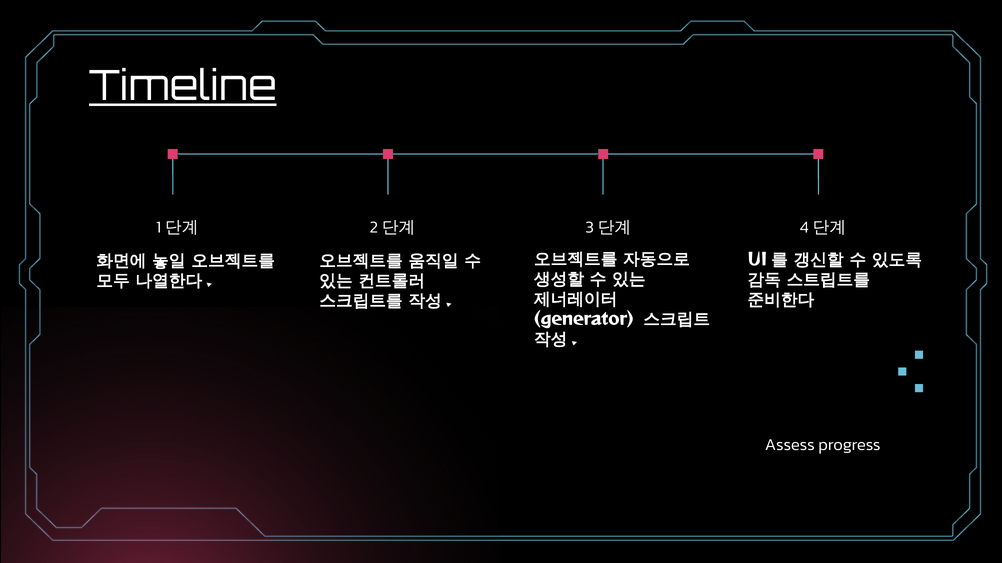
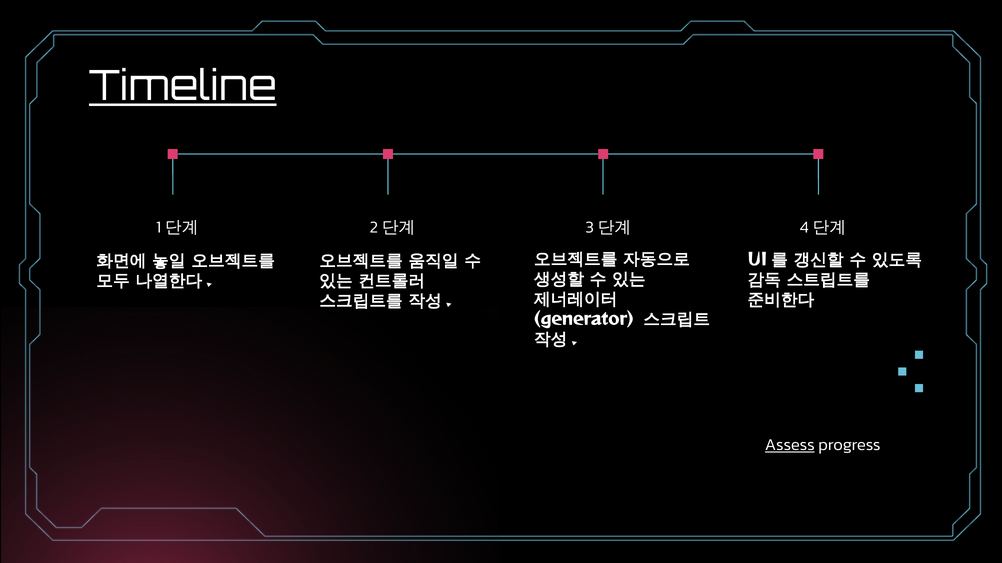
Assess underline: none -> present (790, 445)
